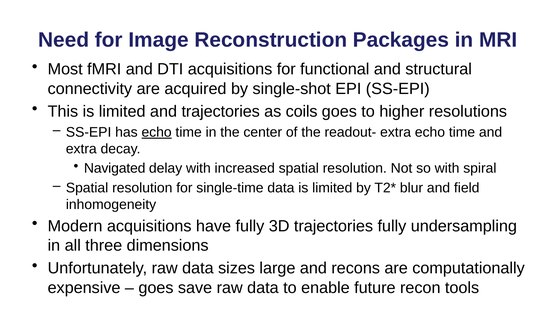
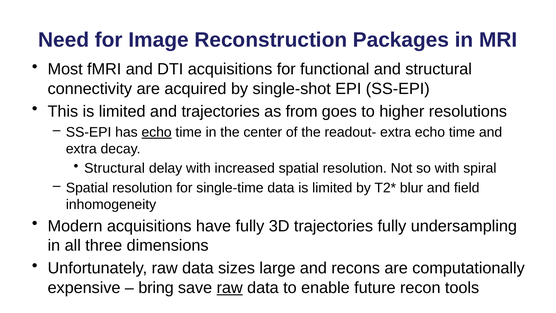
coils: coils -> from (302, 111)
Navigated: Navigated -> Structural (115, 168)
goes: goes -> bring (156, 288)
raw underline: none -> present (230, 288)
